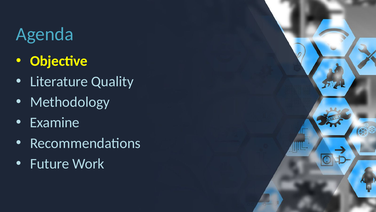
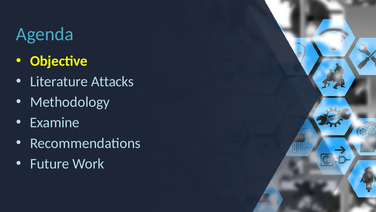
Quality: Quality -> Attacks (112, 81)
